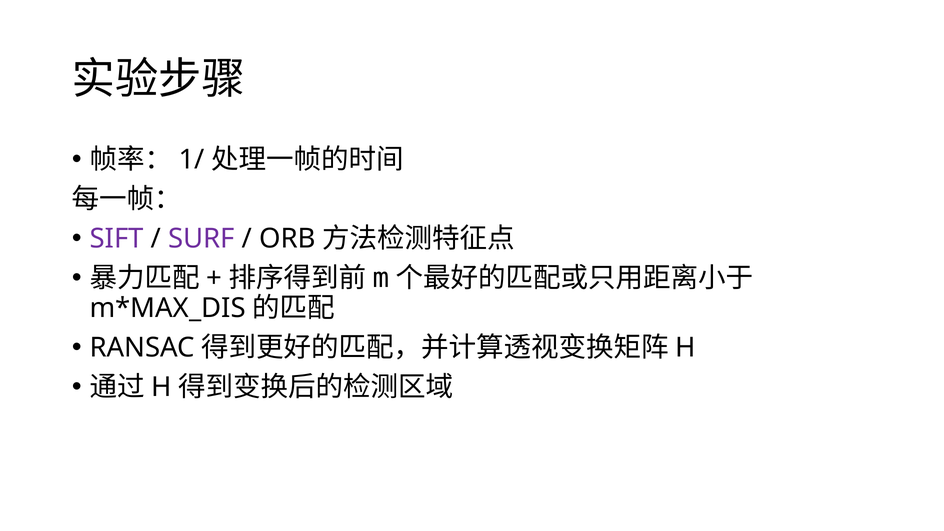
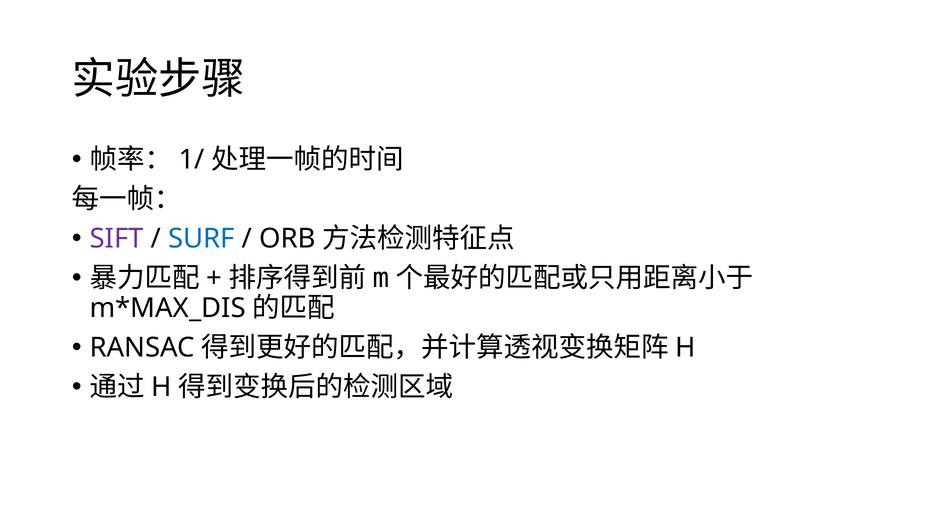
SURF colour: purple -> blue (201, 239)
